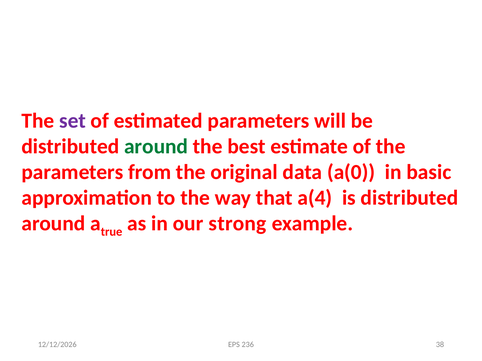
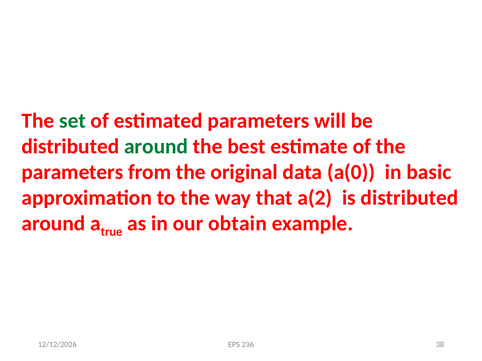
set colour: purple -> green (73, 121)
a(4: a(4 -> a(2 (315, 198)
strong: strong -> obtain (238, 224)
